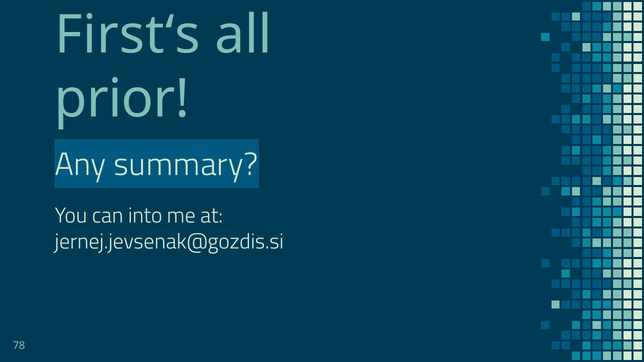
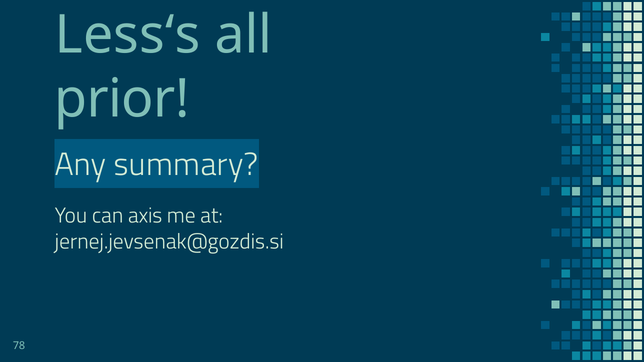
First‘s: First‘s -> Less‘s (128, 35)
into: into -> axis (145, 216)
